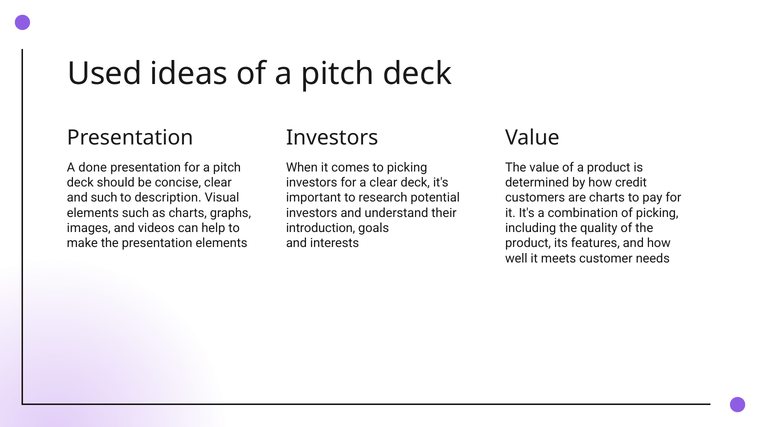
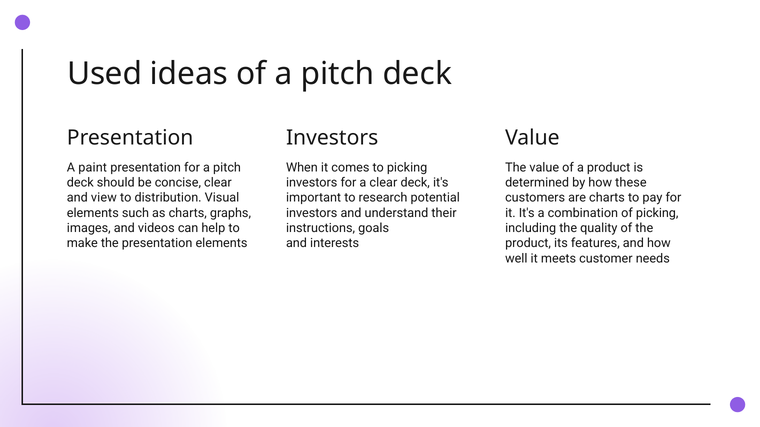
done: done -> paint (93, 168)
credit: credit -> these (631, 183)
and such: such -> view (104, 198)
description: description -> distribution (168, 198)
introduction: introduction -> instructions (321, 228)
